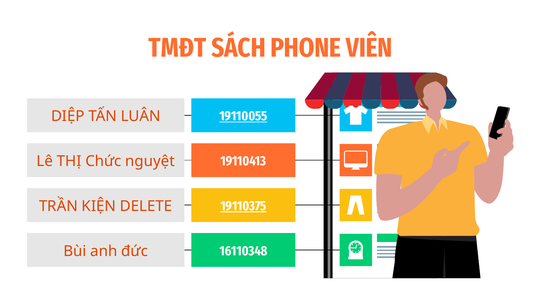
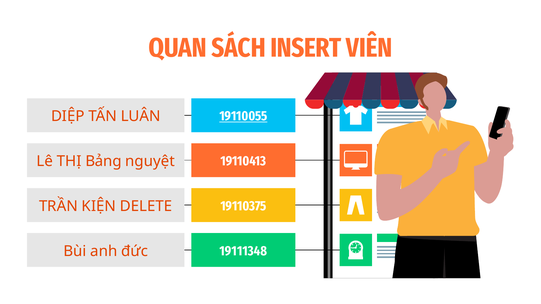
TMĐT: TMĐT -> QUAN (178, 48)
PHONE: PHONE -> INSERT (306, 48)
Chức: Chức -> Bảng (104, 161)
19110375 underline: present -> none (243, 206)
16110348: 16110348 -> 19111348 (243, 251)
